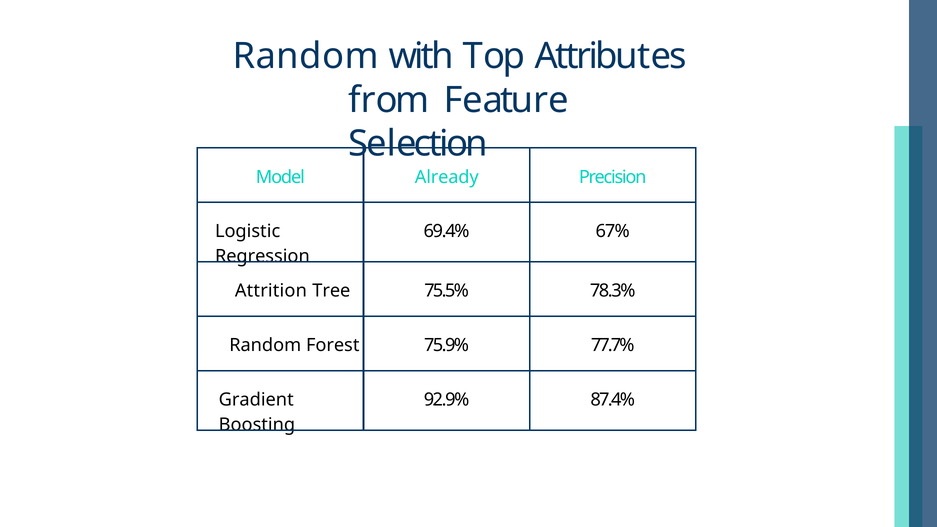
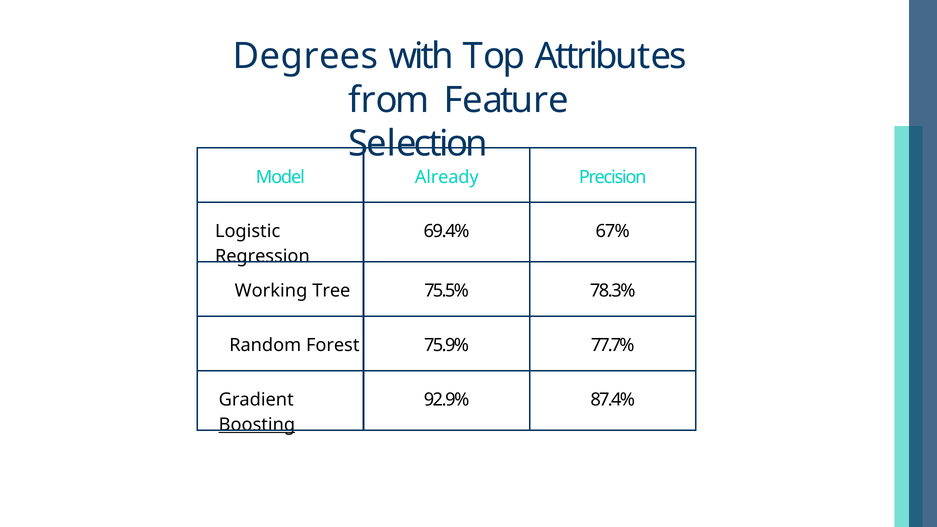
Random: Random -> Degrees (306, 56)
Attrition: Attrition -> Working (271, 291)
Boosting underline: none -> present (257, 425)
